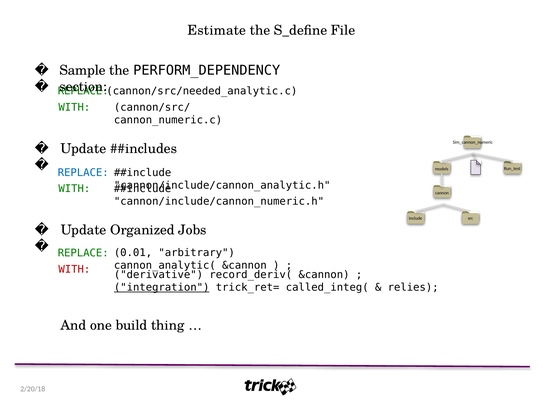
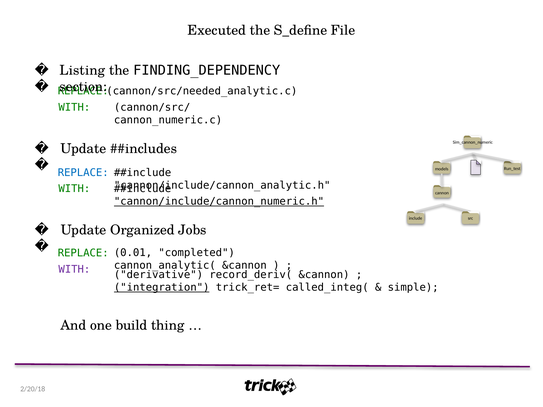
Estimate: Estimate -> Executed (217, 30)
Sample: Sample -> Listing (82, 71)
PERFORM_DEPENDENCY: PERFORM_DEPENDENCY -> FINDING_DEPENDENCY (207, 71)
cannon/include/cannon_numeric.h underline: none -> present (219, 202)
arbitrary: arbitrary -> completed (197, 253)
WITH colour: red -> purple (74, 269)
relies: relies -> simple (413, 288)
